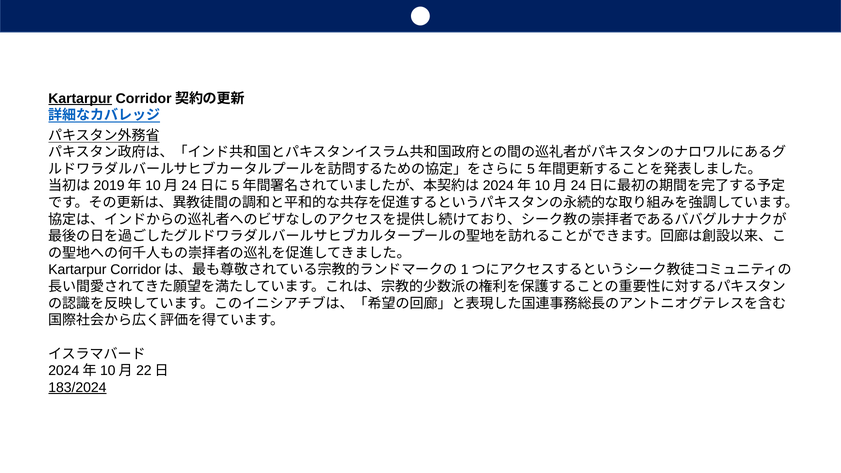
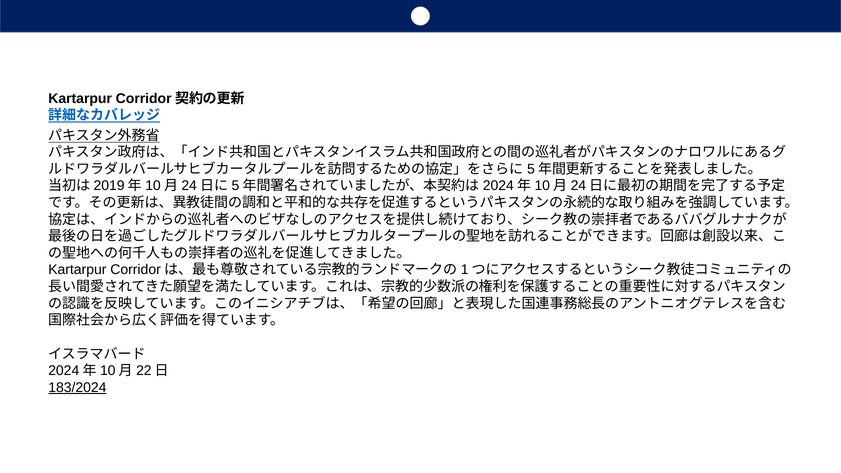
Kartarpur underline: present -> none (80, 98)
